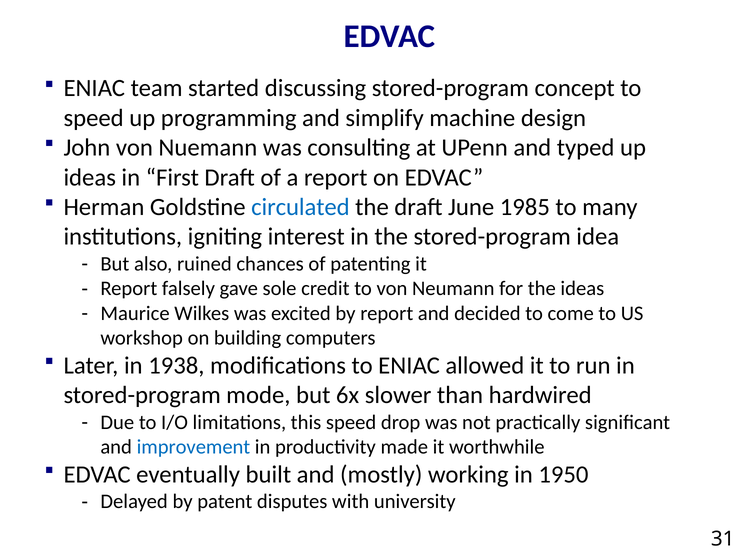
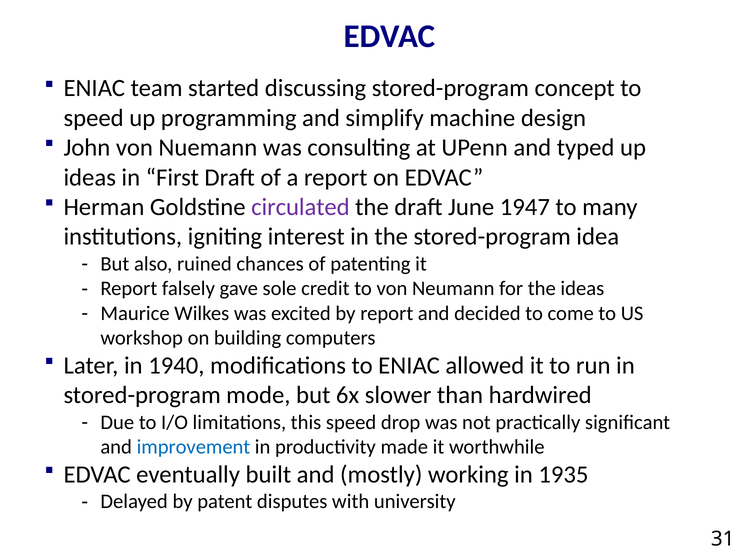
circulated colour: blue -> purple (300, 207)
1985: 1985 -> 1947 (525, 207)
1938: 1938 -> 1940 (176, 365)
1950: 1950 -> 1935 (563, 474)
